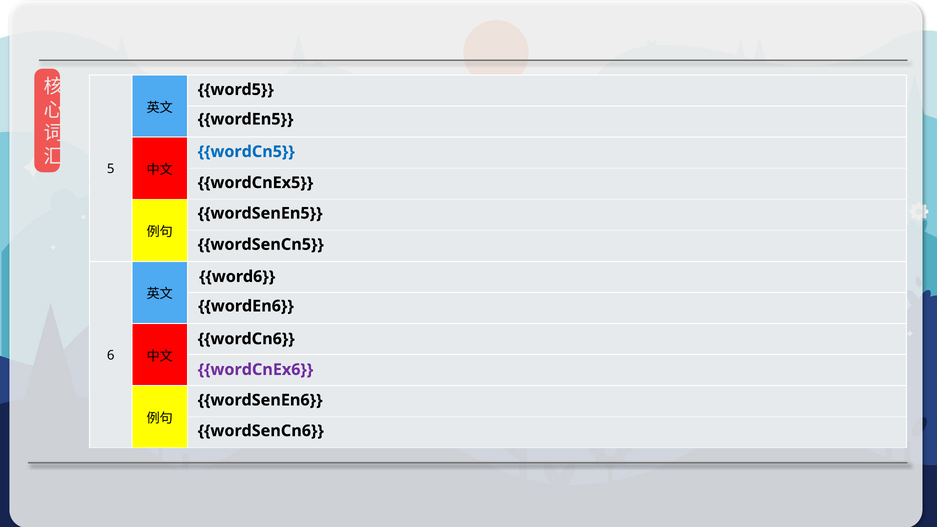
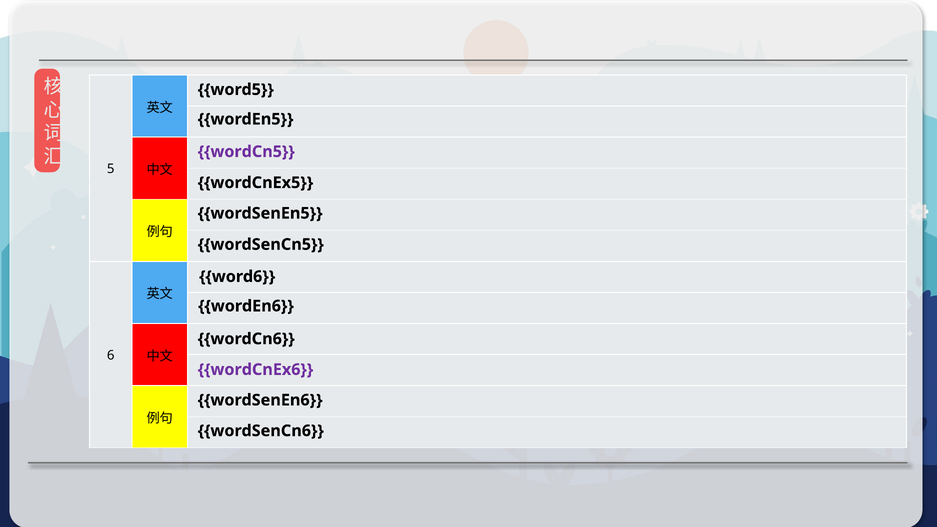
wordCn5 colour: blue -> purple (246, 152)
